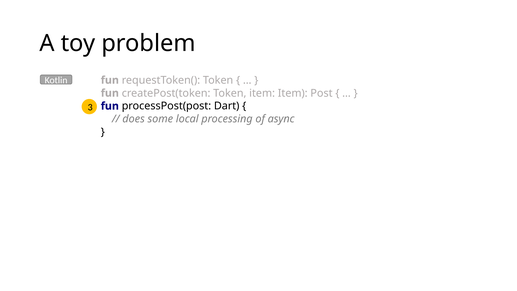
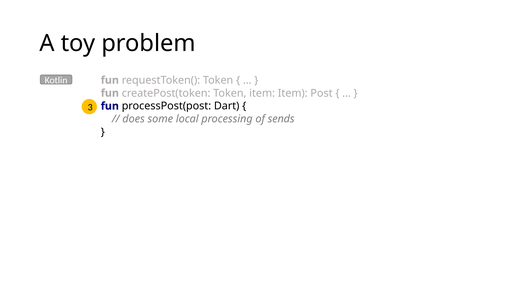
async: async -> sends (281, 119)
